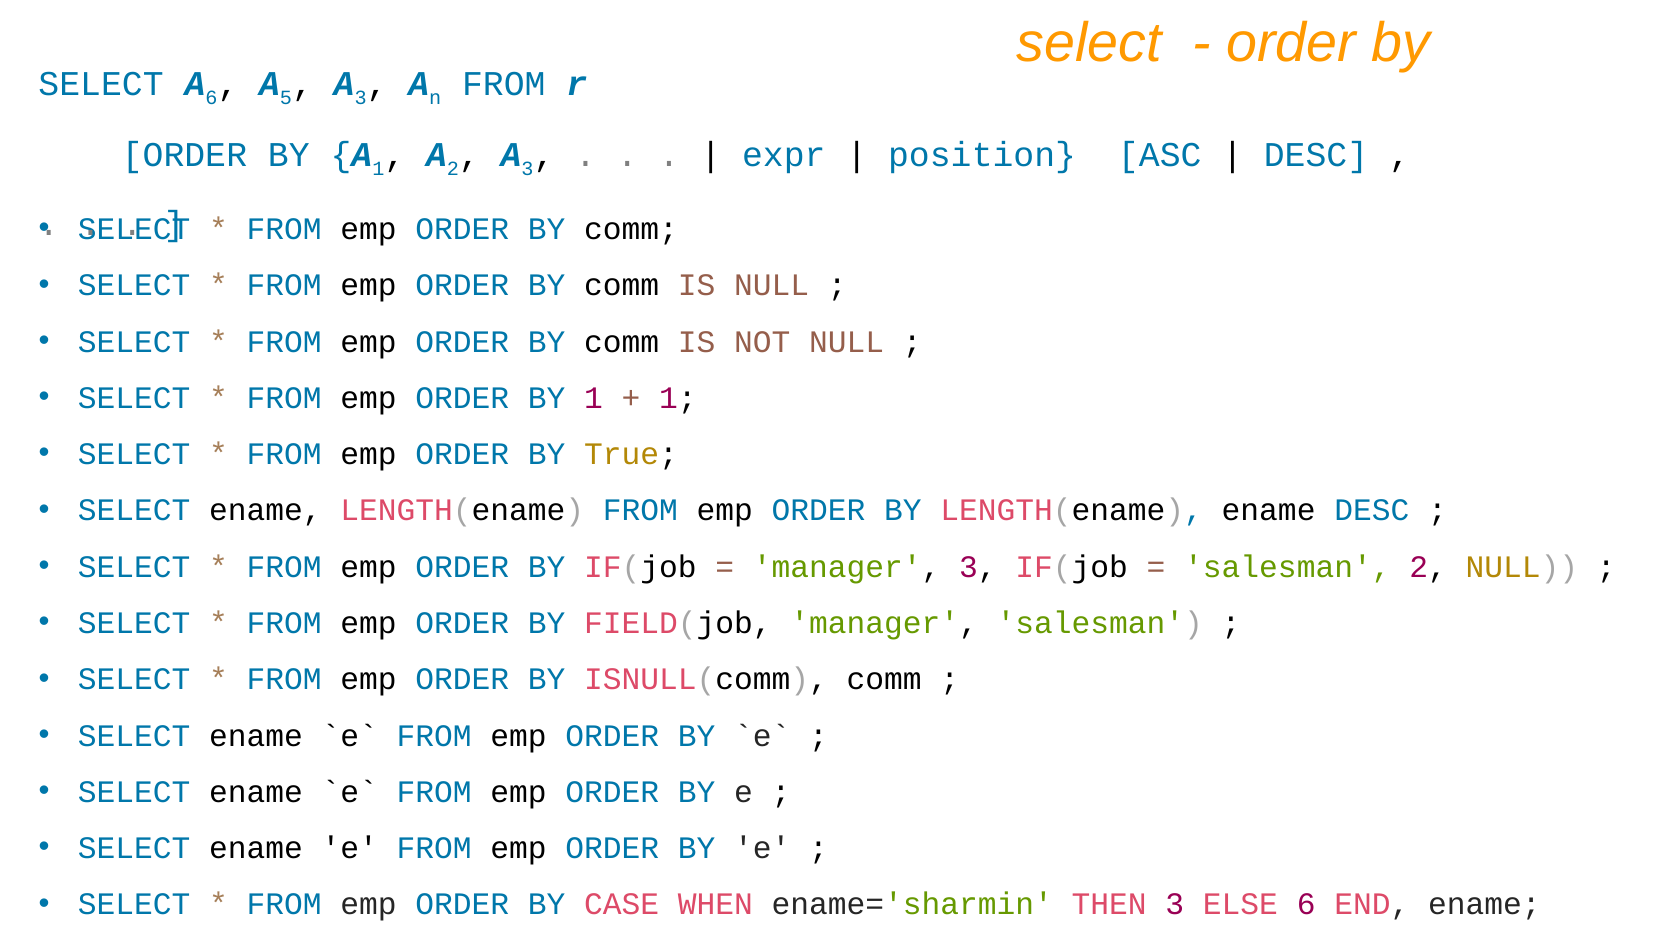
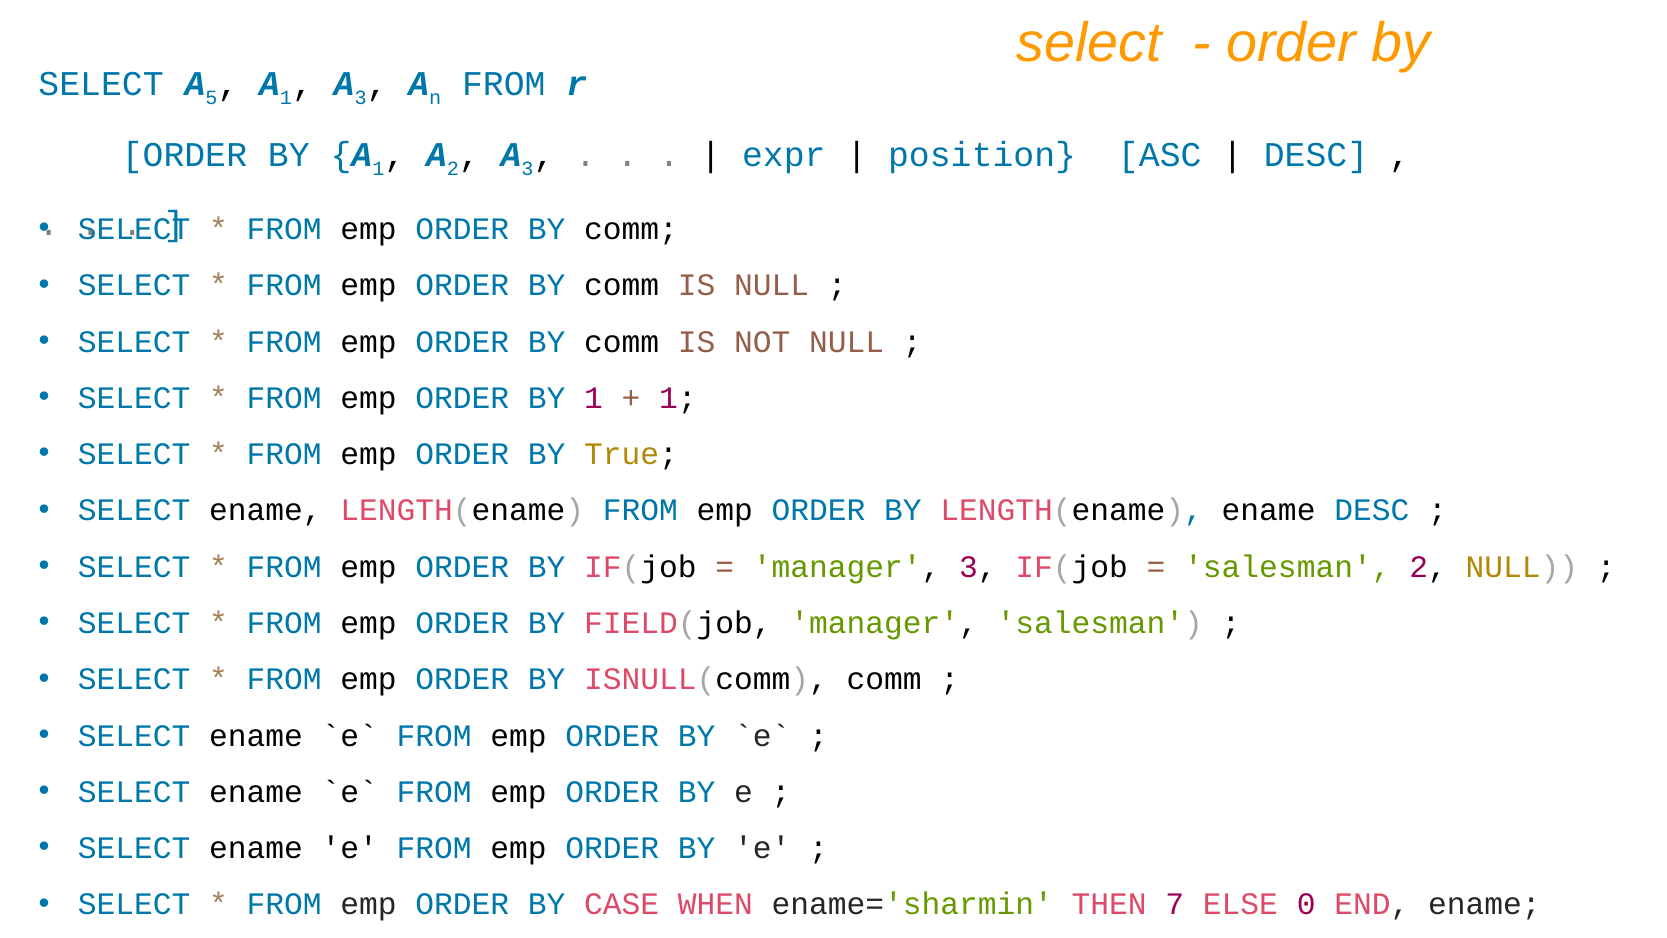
6: 6 -> 5 (211, 98)
5: 5 -> 1 (286, 98)
THEN 3: 3 -> 7 (1175, 904)
ELSE 6: 6 -> 0 (1306, 904)
